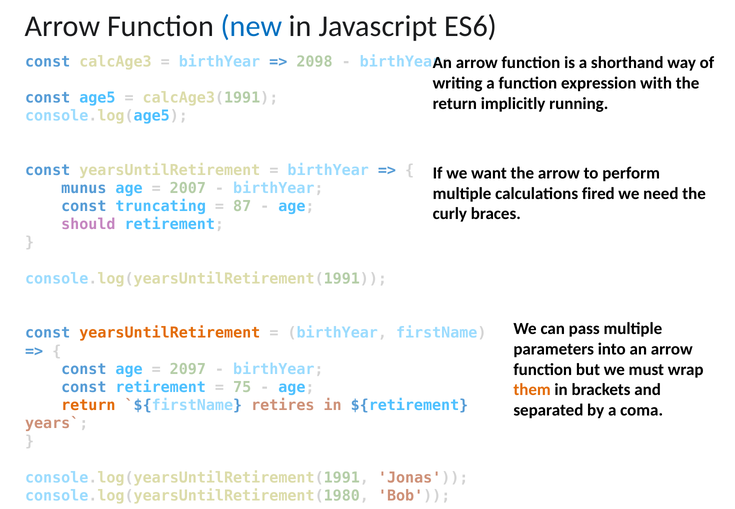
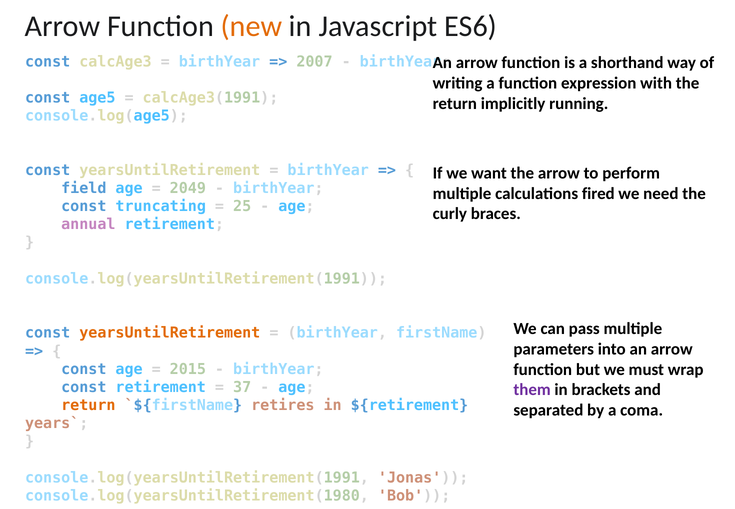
new colour: blue -> orange (251, 26)
2098: 2098 -> 2007 (314, 62)
munus: munus -> field (84, 188)
2007: 2007 -> 2049 (188, 188)
87: 87 -> 25 (242, 206)
should: should -> annual (88, 224)
2097: 2097 -> 2015 (188, 369)
75: 75 -> 37 (242, 387)
them colour: orange -> purple (532, 390)
